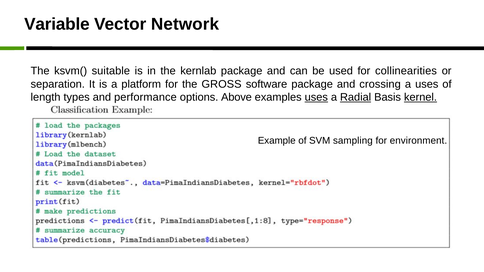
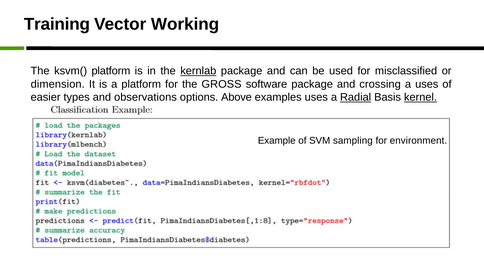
Variable: Variable -> Training (57, 24)
Network: Network -> Working (185, 24)
ksvm( suitable: suitable -> platform (111, 71)
kernlab underline: none -> present (198, 71)
collinearities: collinearities -> misclassified (406, 71)
separation: separation -> dimension (58, 84)
length: length -> easier (46, 97)
performance: performance -> observations (145, 97)
uses underline: present -> none (316, 97)
